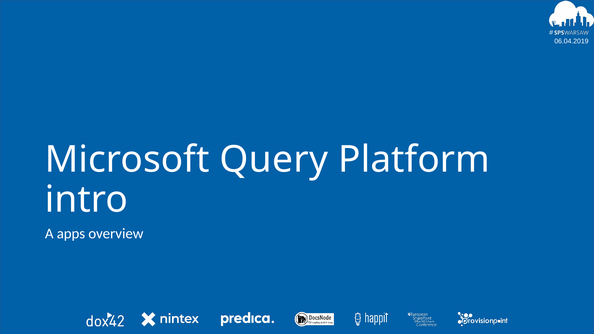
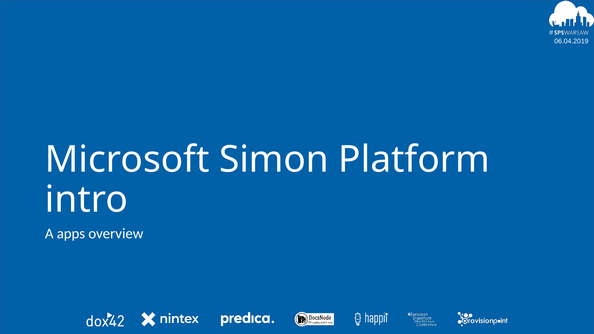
Query: Query -> Simon (274, 160)
